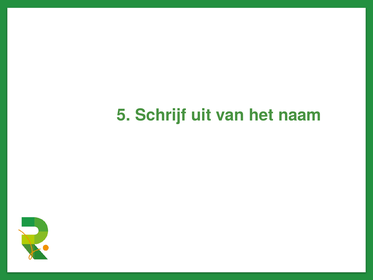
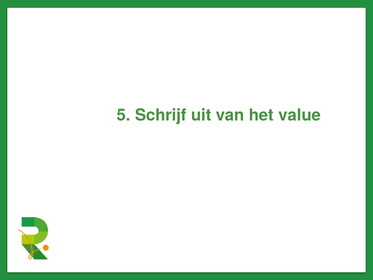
naam: naam -> value (300, 115)
